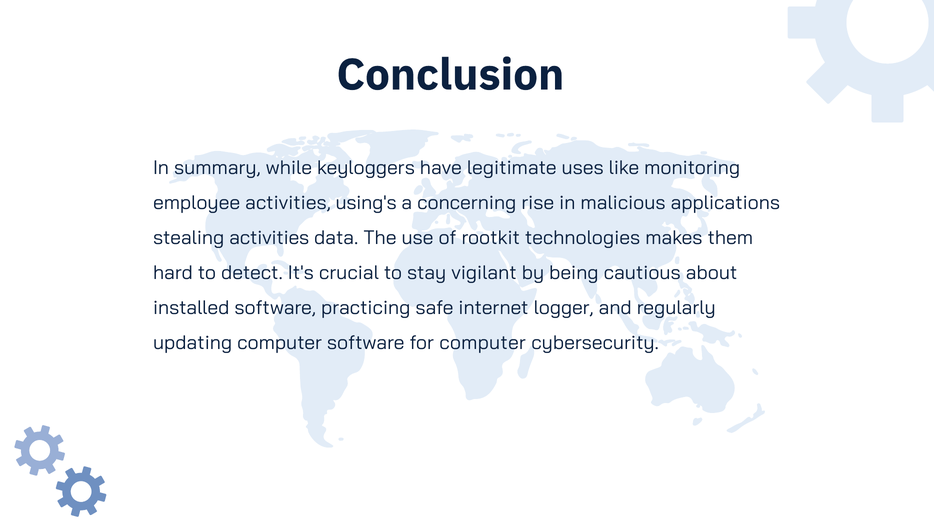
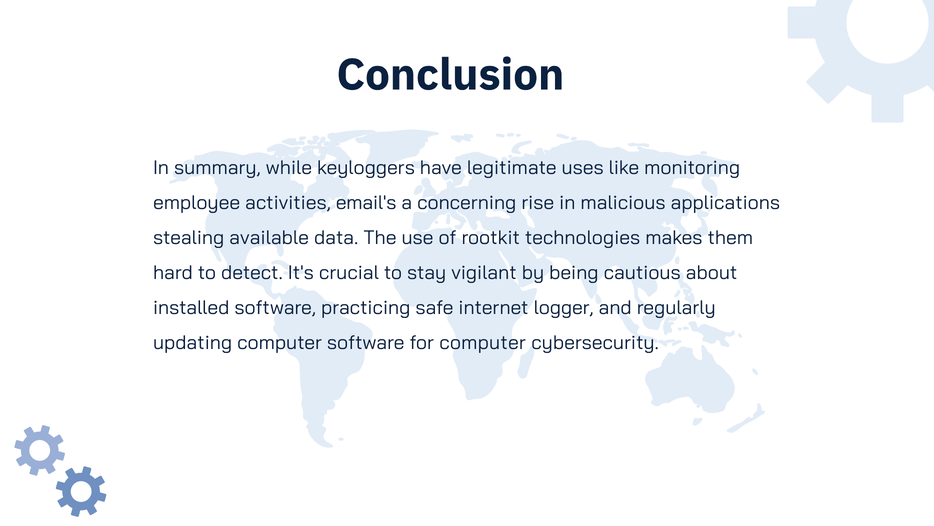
using's: using's -> email's (366, 203)
stealing activities: activities -> available (269, 238)
